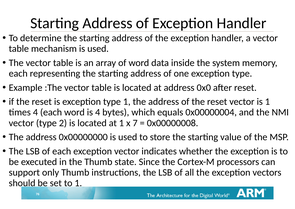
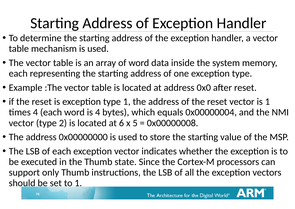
at 1: 1 -> 6 (121, 123)
7: 7 -> 5 (135, 123)
